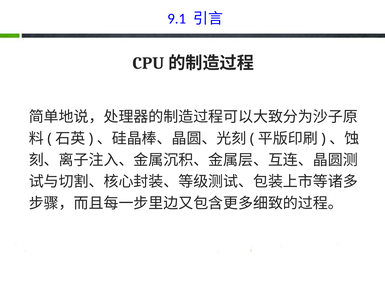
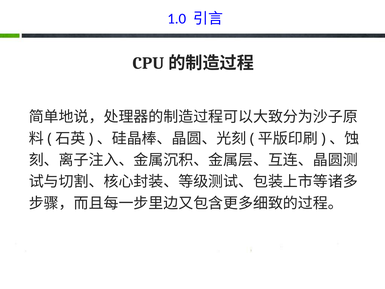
9.1: 9.1 -> 1.0 (177, 19)
